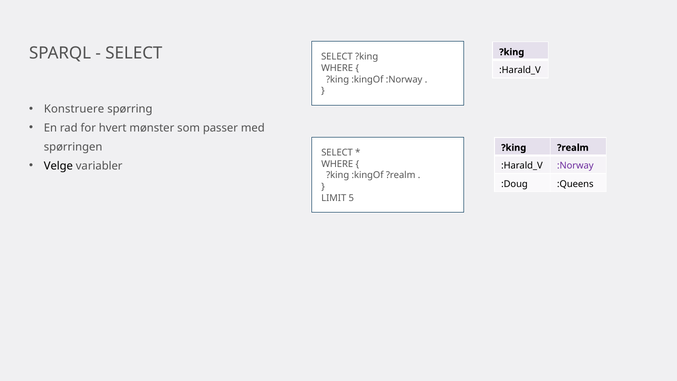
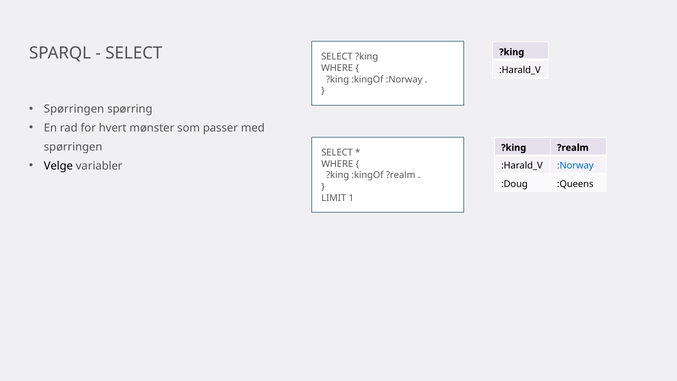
Konstruere: Konstruere -> Spørringen (74, 109)
:Norway colour: purple -> blue (575, 166)
5: 5 -> 1 (351, 198)
